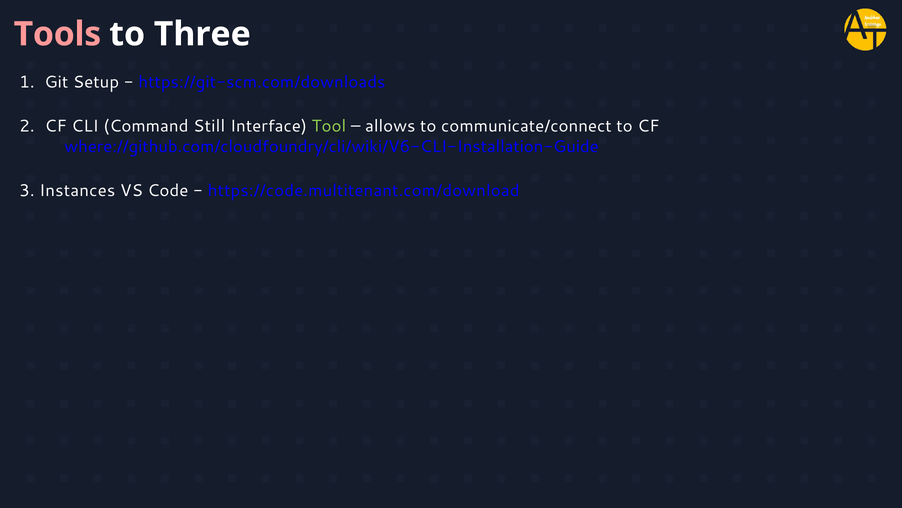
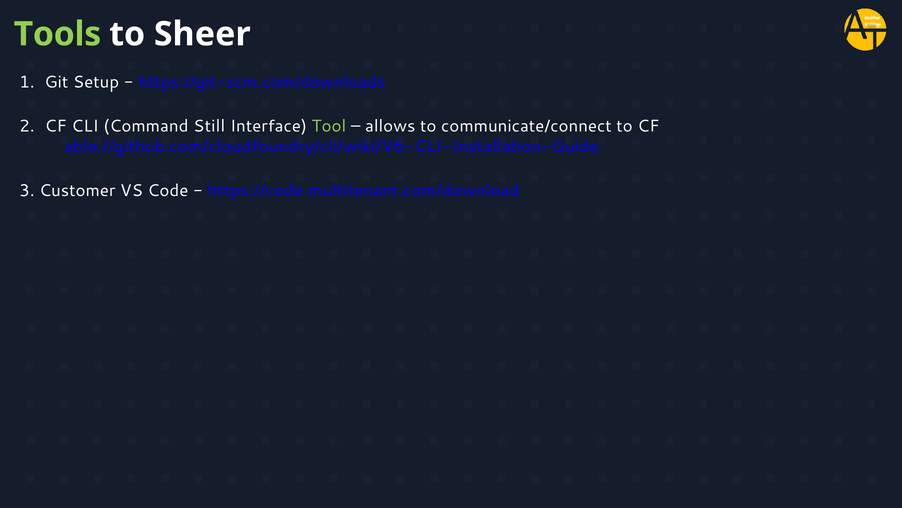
Tools colour: pink -> light green (57, 34)
Three: Three -> Sheer (202, 34)
where://github.com/cloudfoundry/cli/wiki/V6-CLI-Installation-Guide: where://github.com/cloudfoundry/cli/wiki/V6-CLI-Installation-Guide -> able://github.com/cloudfoundry/cli/wiki/V6-CLI-Installation-Guide (331, 146)
Instances: Instances -> Customer (77, 191)
